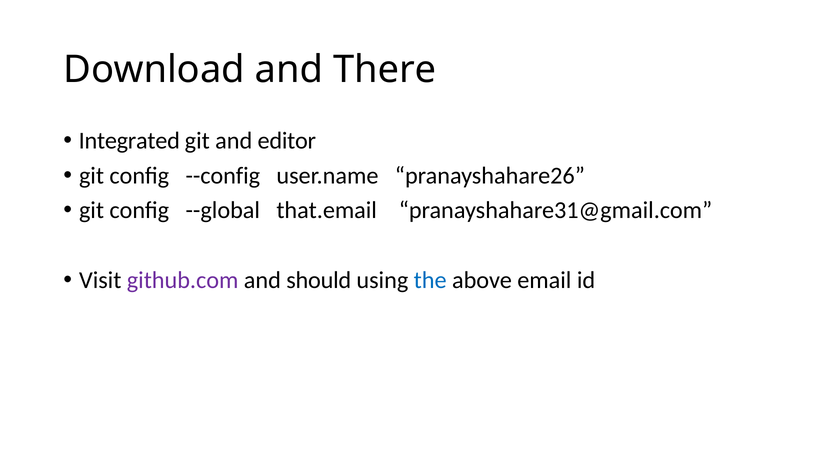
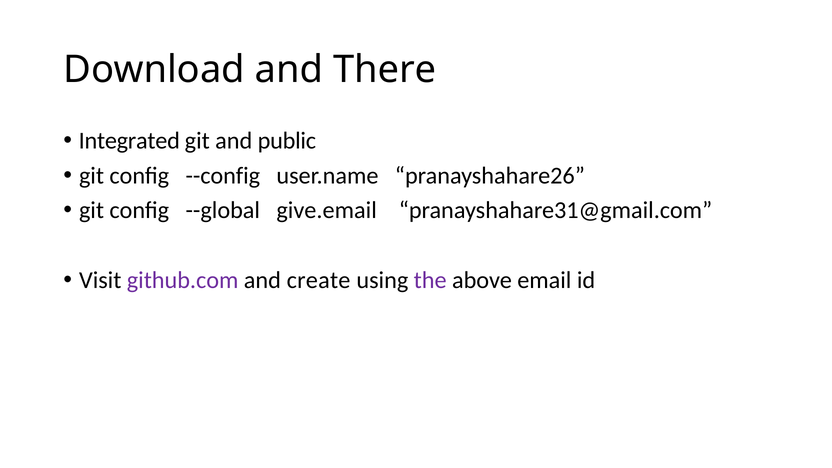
editor: editor -> public (287, 141)
that.email: that.email -> give.email (327, 210)
should: should -> create (319, 280)
the colour: blue -> purple (430, 280)
